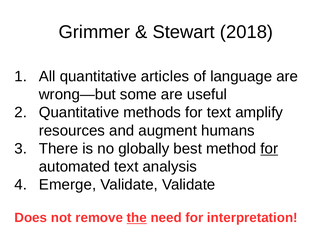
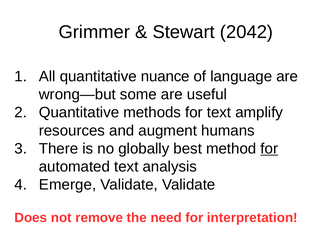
2018: 2018 -> 2042 (247, 32)
articles: articles -> nuance (165, 76)
the underline: present -> none (137, 218)
